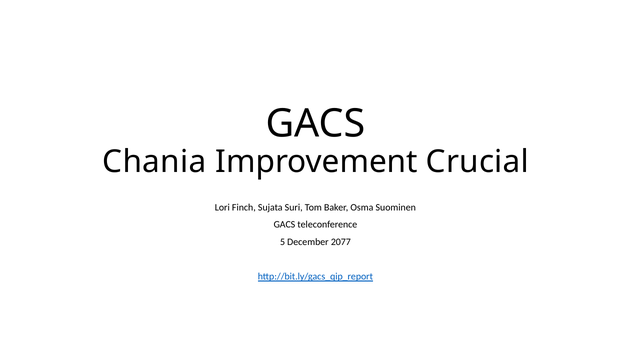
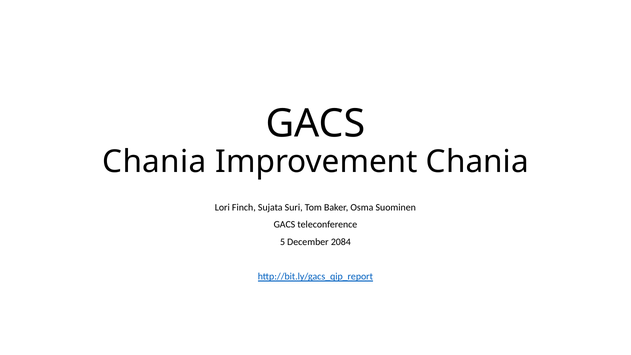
Improvement Crucial: Crucial -> Chania (477, 162)
2077: 2077 -> 2084 (341, 242)
